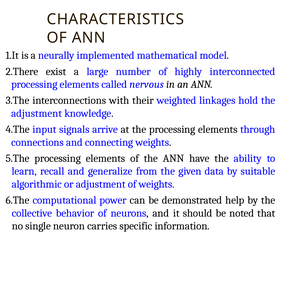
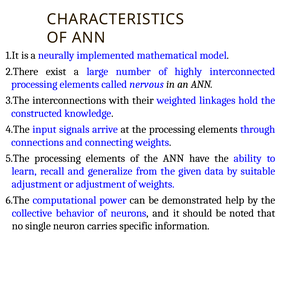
adjustment: adjustment -> constructed (37, 113)
algorithmic: algorithmic -> adjustment (37, 184)
